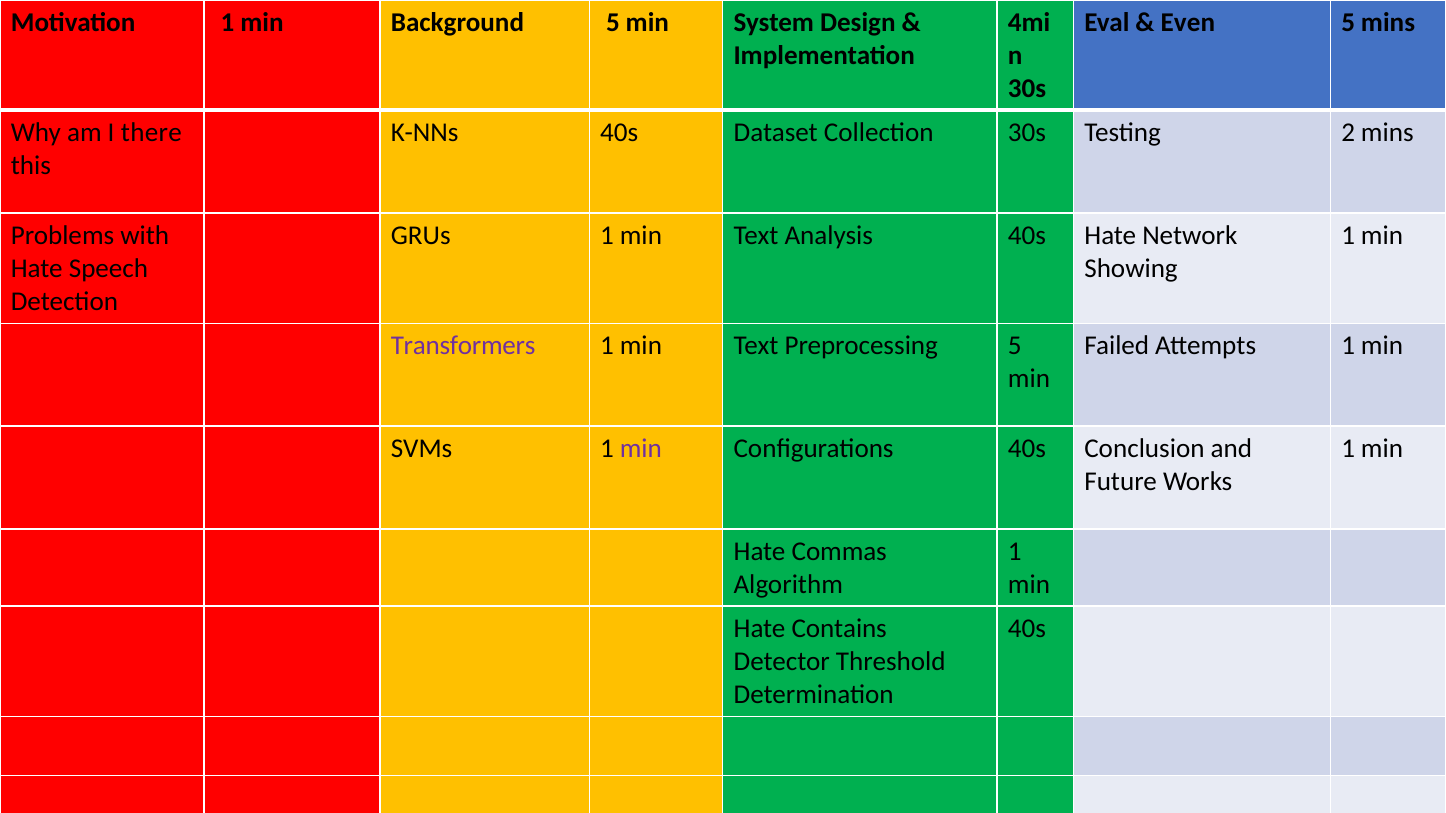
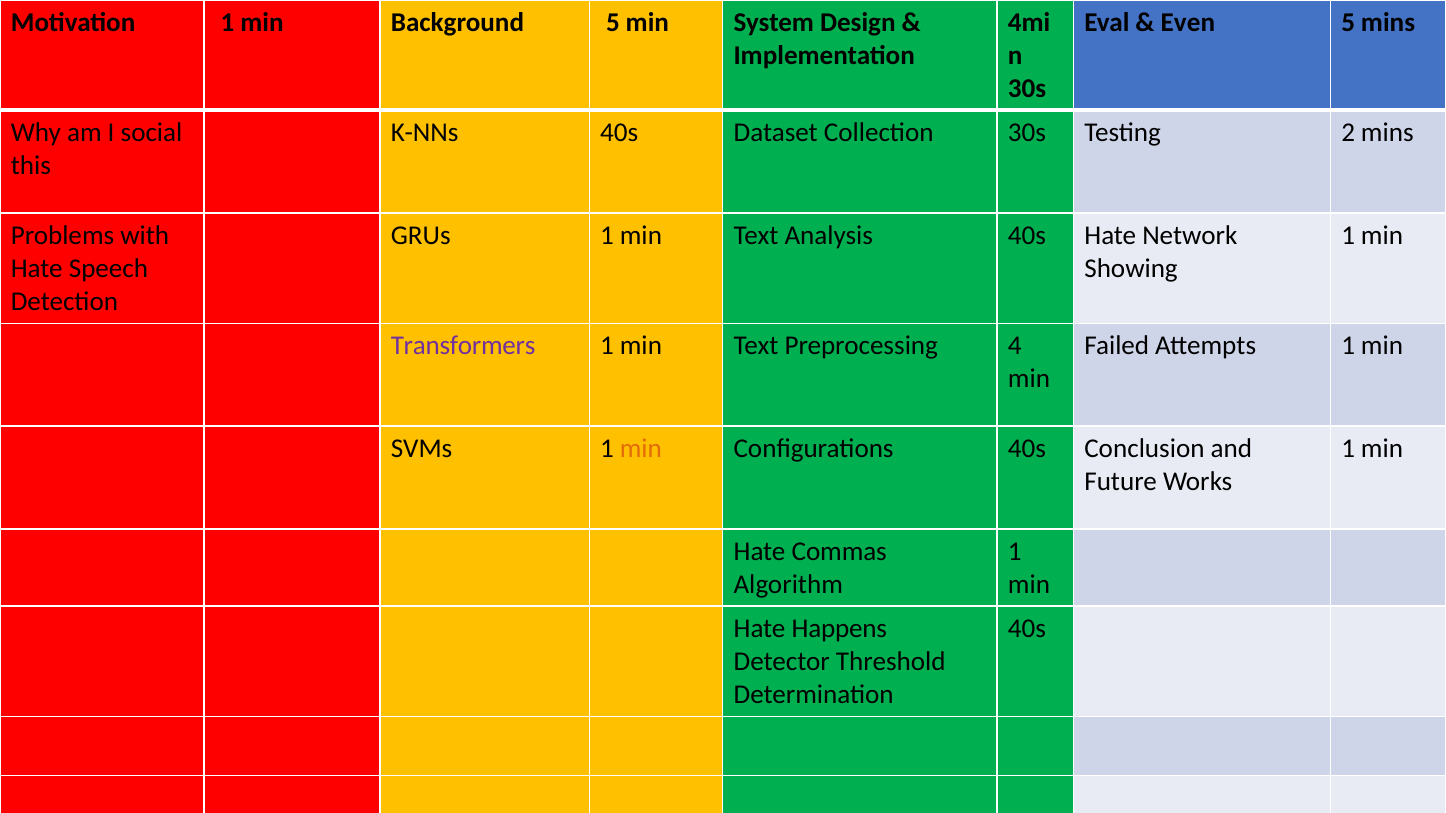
there: there -> social (152, 132)
Preprocessing 5: 5 -> 4 (1015, 346)
min colour: purple -> orange (641, 449)
Contains: Contains -> Happens (839, 629)
